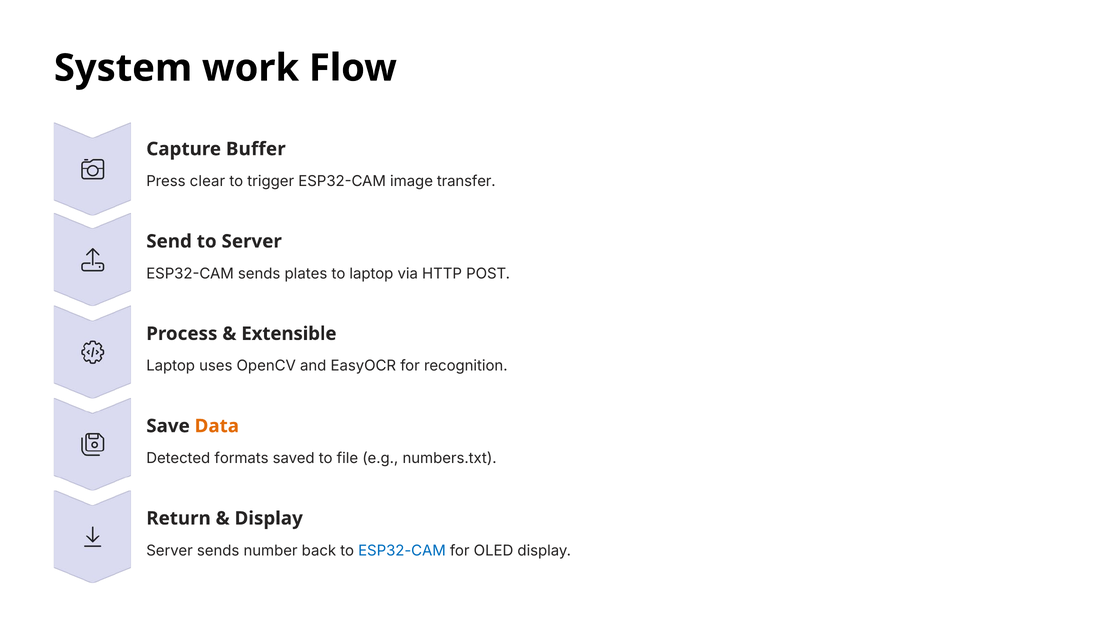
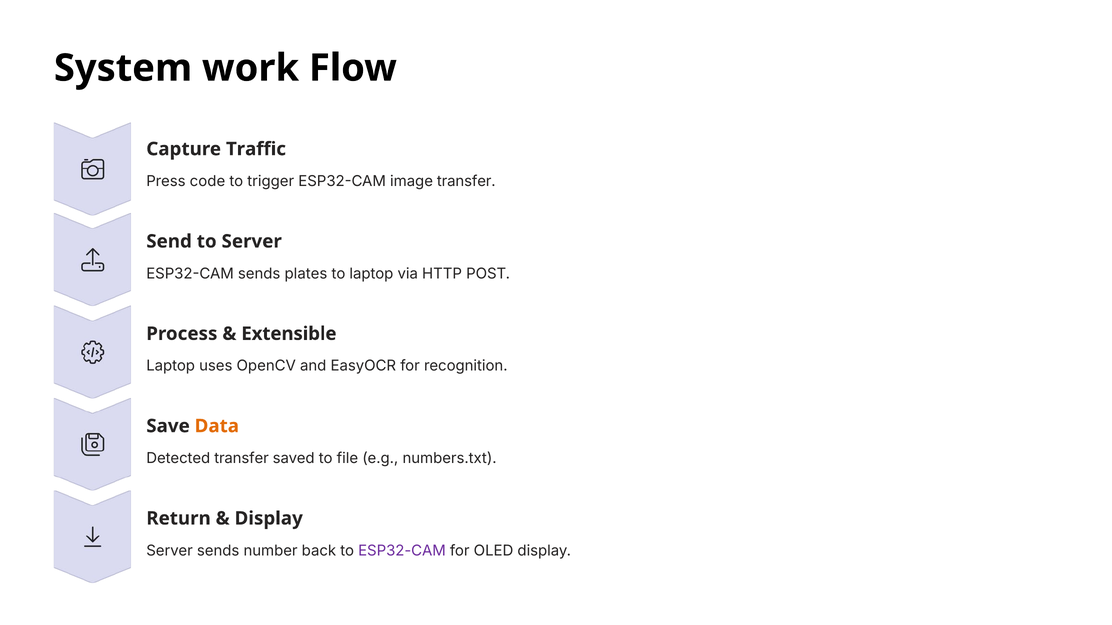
Buffer: Buffer -> Traffic (256, 149)
clear: clear -> code (207, 181)
Detected formats: formats -> transfer (242, 459)
ESP32-CAM colour: blue -> purple (402, 551)
